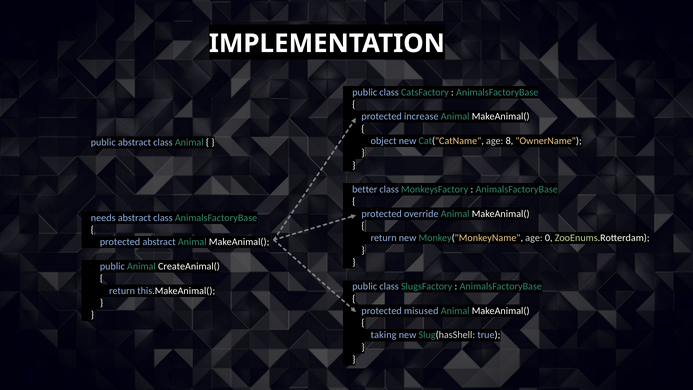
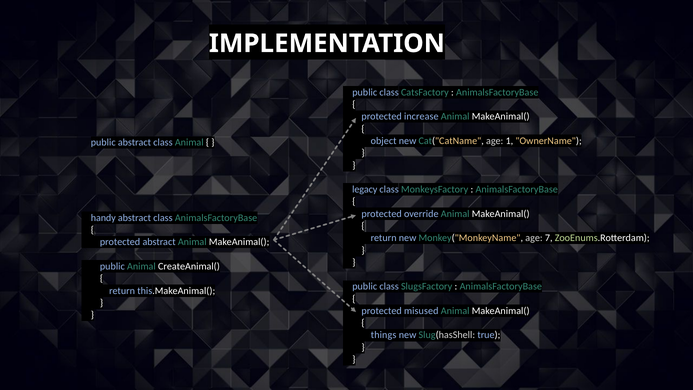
8: 8 -> 1 (509, 141)
better: better -> legacy (365, 189)
needs: needs -> handy (103, 218)
0: 0 -> 7 (549, 238)
taking: taking -> things (384, 335)
